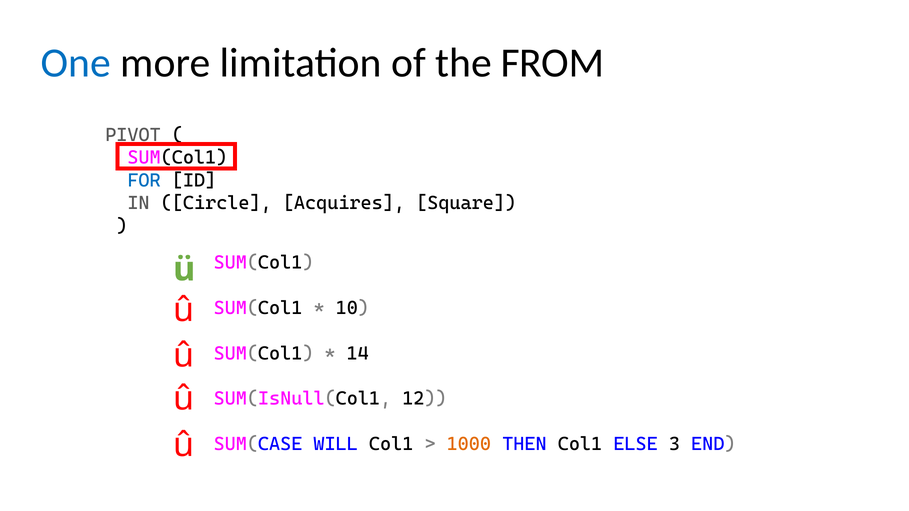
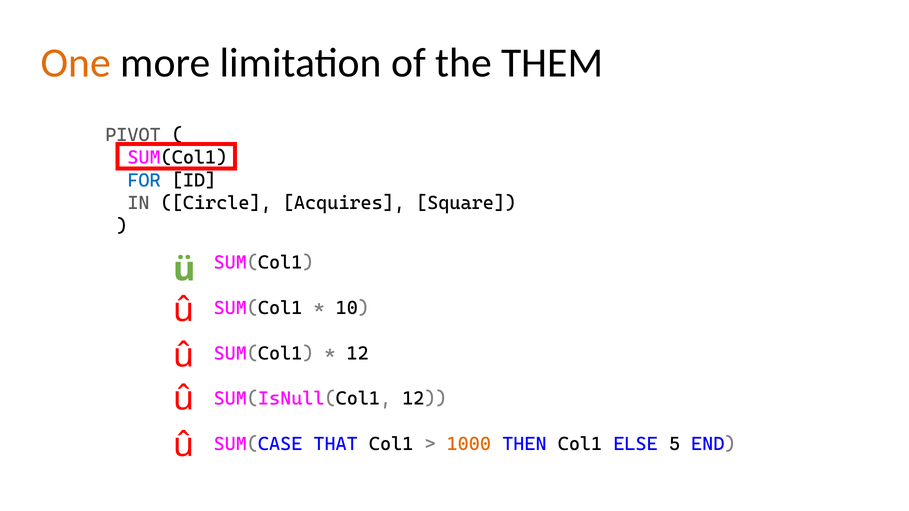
One colour: blue -> orange (76, 63)
FROM: FROM -> THEM (552, 63)
14: 14 -> 12 (358, 353)
WILL: WILL -> THAT (336, 444)
3: 3 -> 5 (674, 444)
